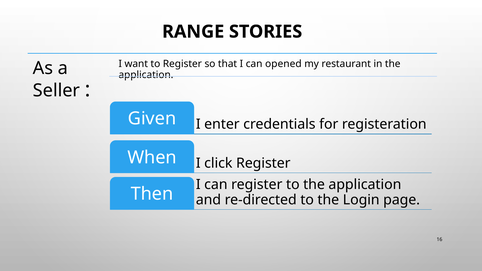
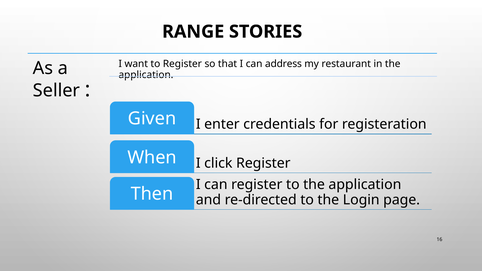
opened: opened -> address (283, 64)
